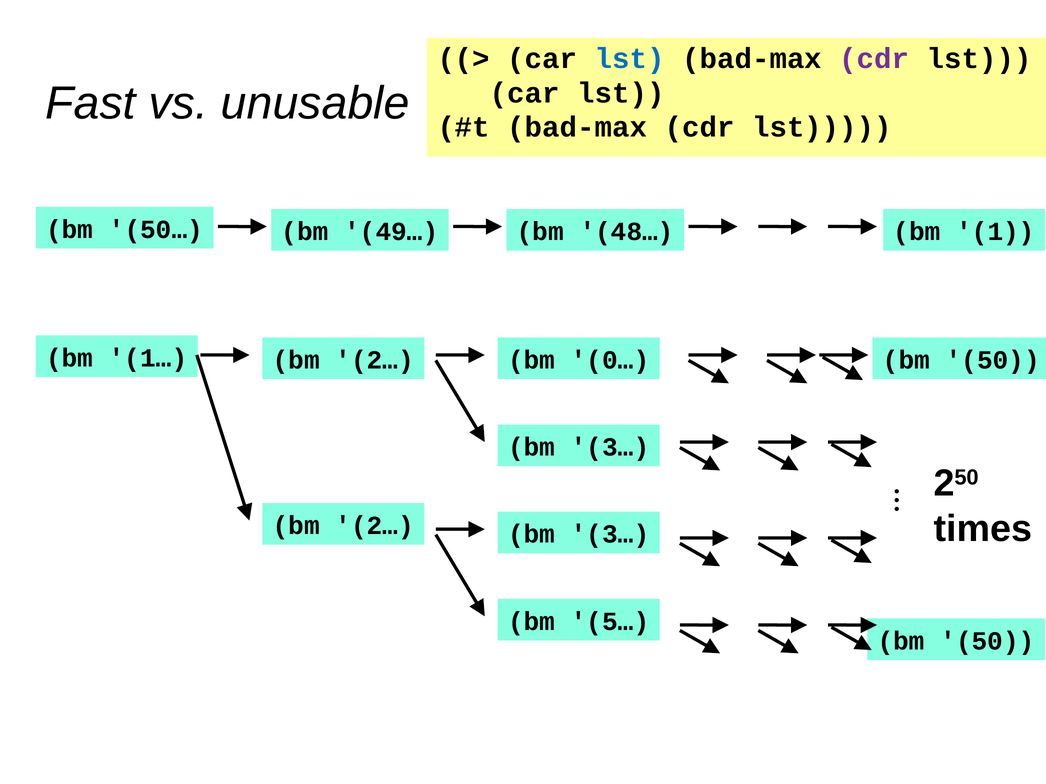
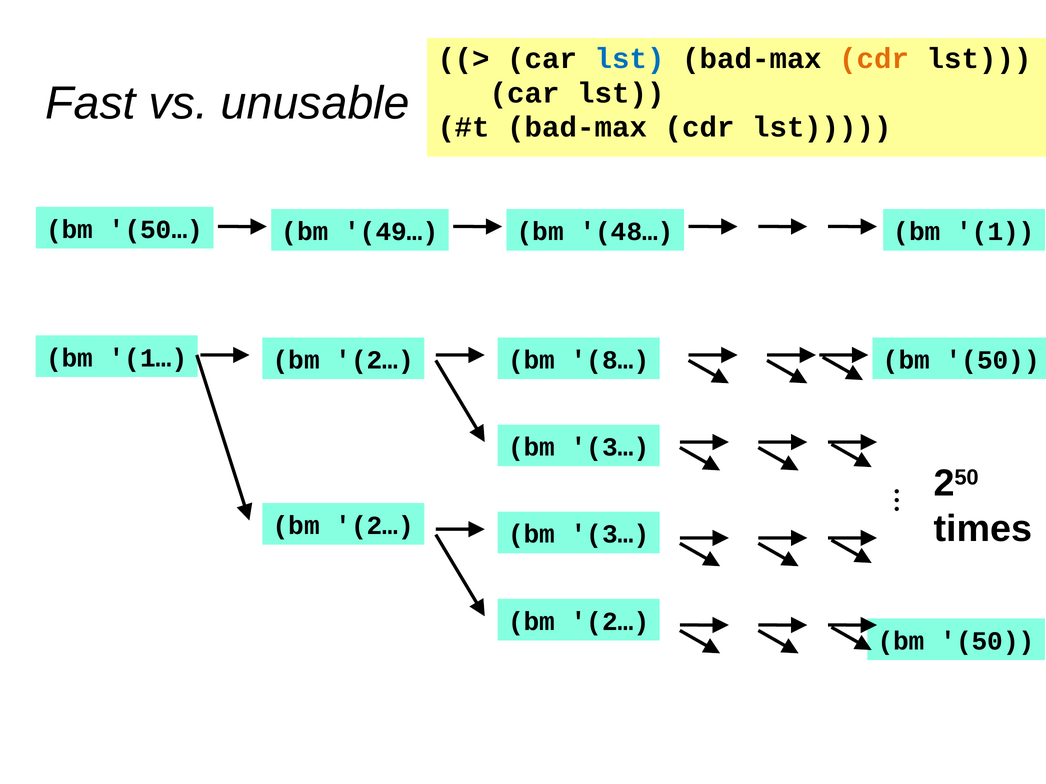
cdr colour: purple -> orange (874, 59)
0…: 0… -> 8… (610, 360)
5…: 5… -> 2… (610, 622)
